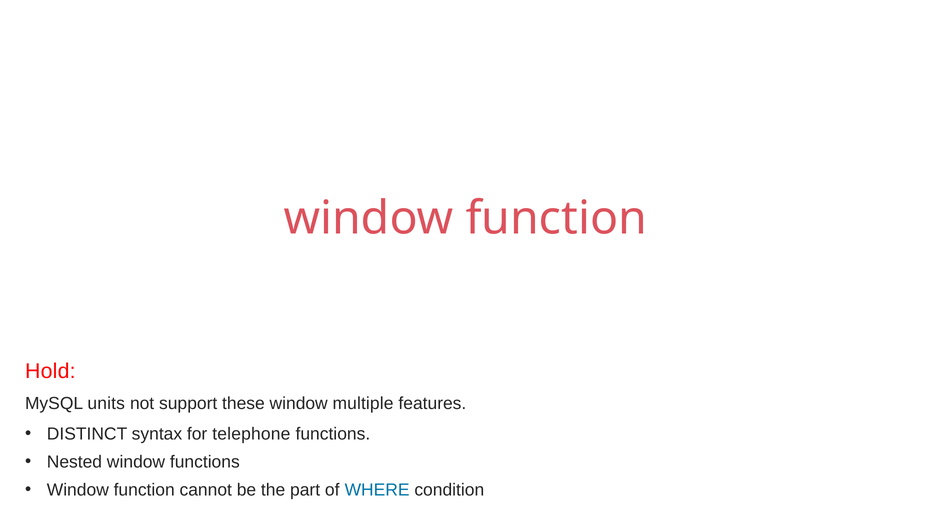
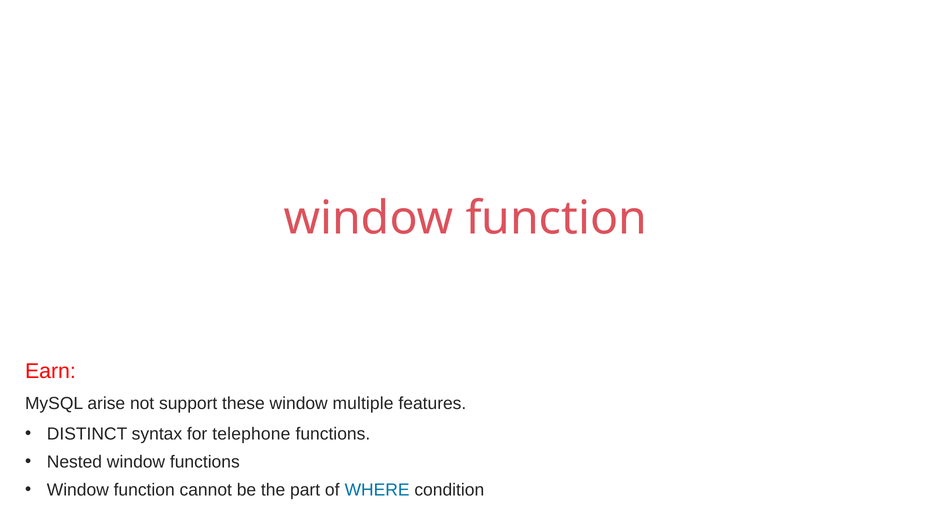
Hold: Hold -> Earn (50, 371)
units: units -> arise (106, 403)
